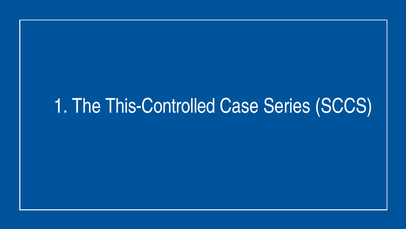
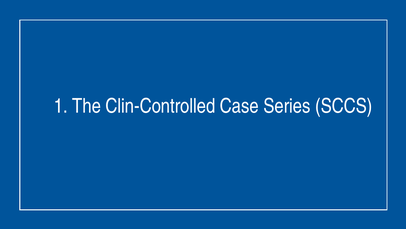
This-Controlled: This-Controlled -> Clin-Controlled (160, 106)
